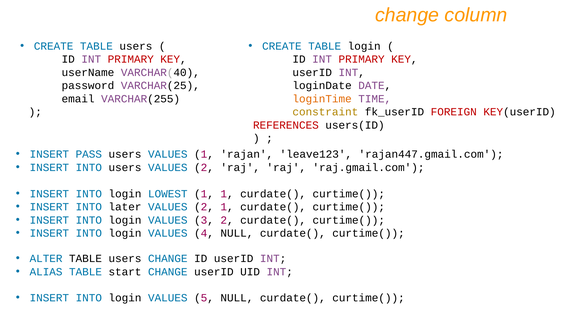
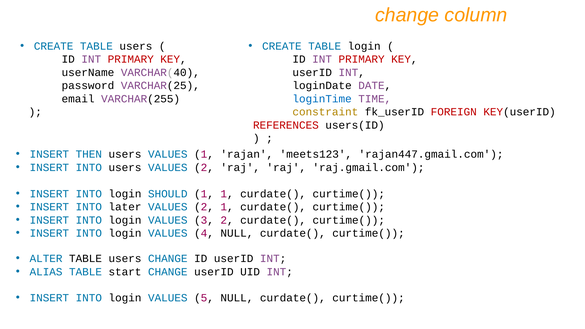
loginTime colour: orange -> blue (322, 99)
PASS: PASS -> THEN (89, 154)
leave123: leave123 -> meets123 (316, 154)
LOWEST: LOWEST -> SHOULD (168, 194)
